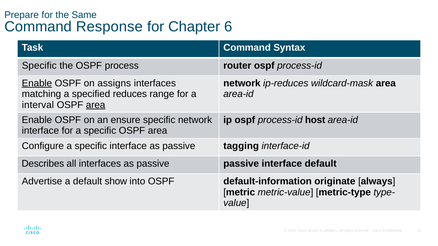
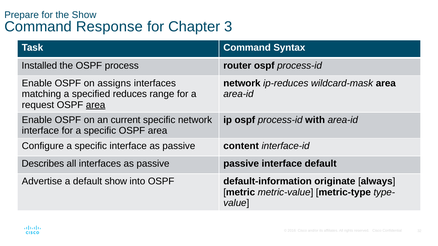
the Same: Same -> Show (84, 15)
6: 6 -> 3 (228, 27)
Specific: Specific -> Installed (39, 66)
Enable underline: present -> none (37, 83)
interval: interval -> request (38, 105)
ensure: ensure -> current (126, 120)
host: host -> with (315, 120)
tagging: tagging -> content (241, 146)
